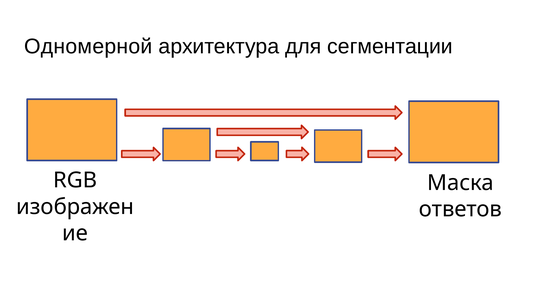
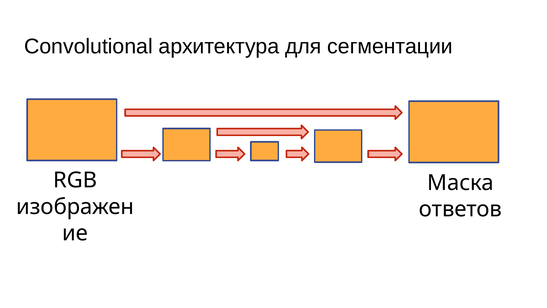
Одномерной: Одномерной -> Convolutional (88, 46)
